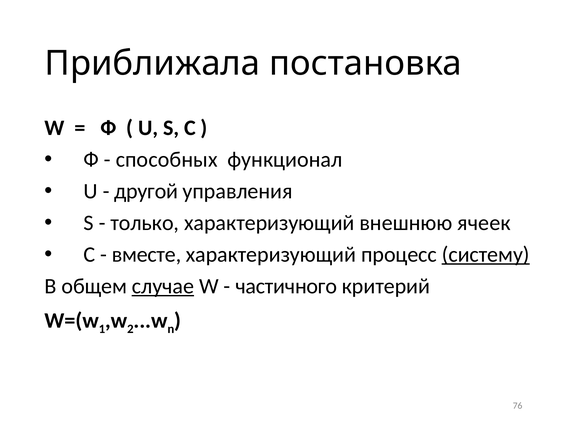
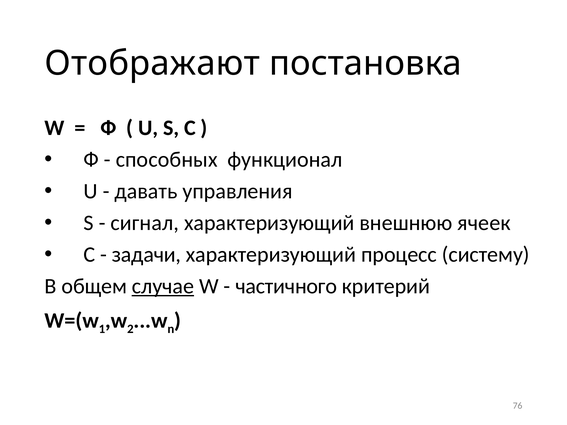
Приближала: Приближала -> Отображают (152, 64)
другой: другой -> давать (146, 191)
только: только -> сигнал (145, 223)
вместе: вместе -> задачи (146, 255)
систему underline: present -> none (486, 255)
